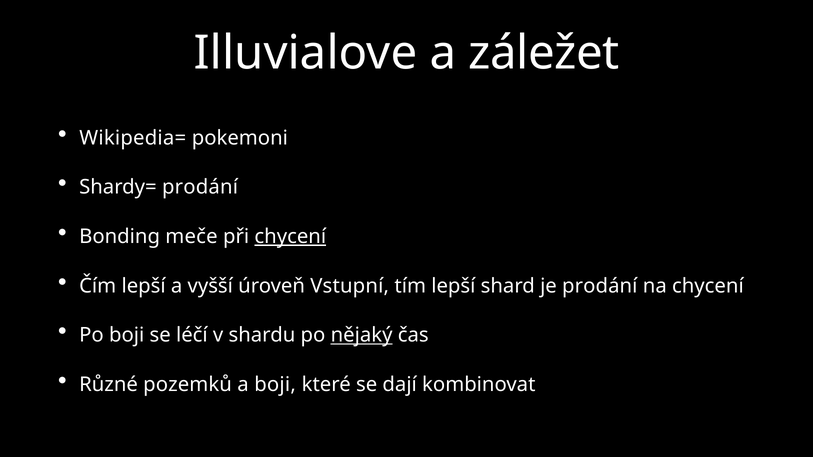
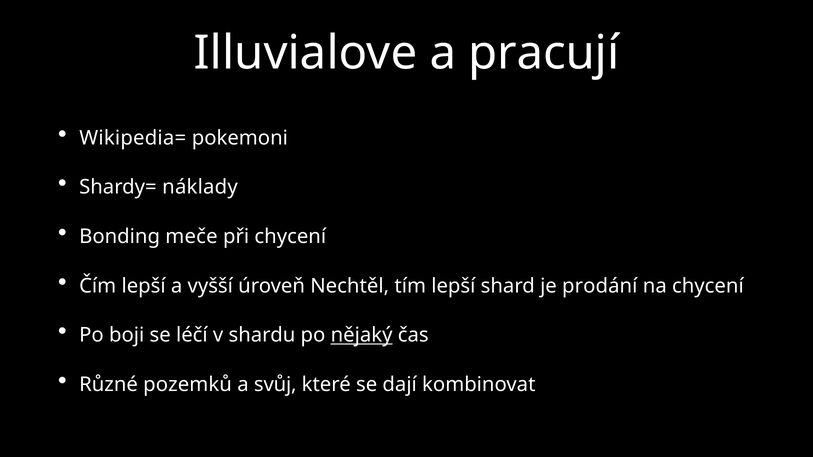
záležet: záležet -> pracují (544, 53)
Shardy= prodání: prodání -> náklady (200, 187)
chycení underline: present -> none (290, 237)
Vstupní: Vstupní -> Nechtěl (350, 286)
a boji: boji -> svůj (275, 385)
